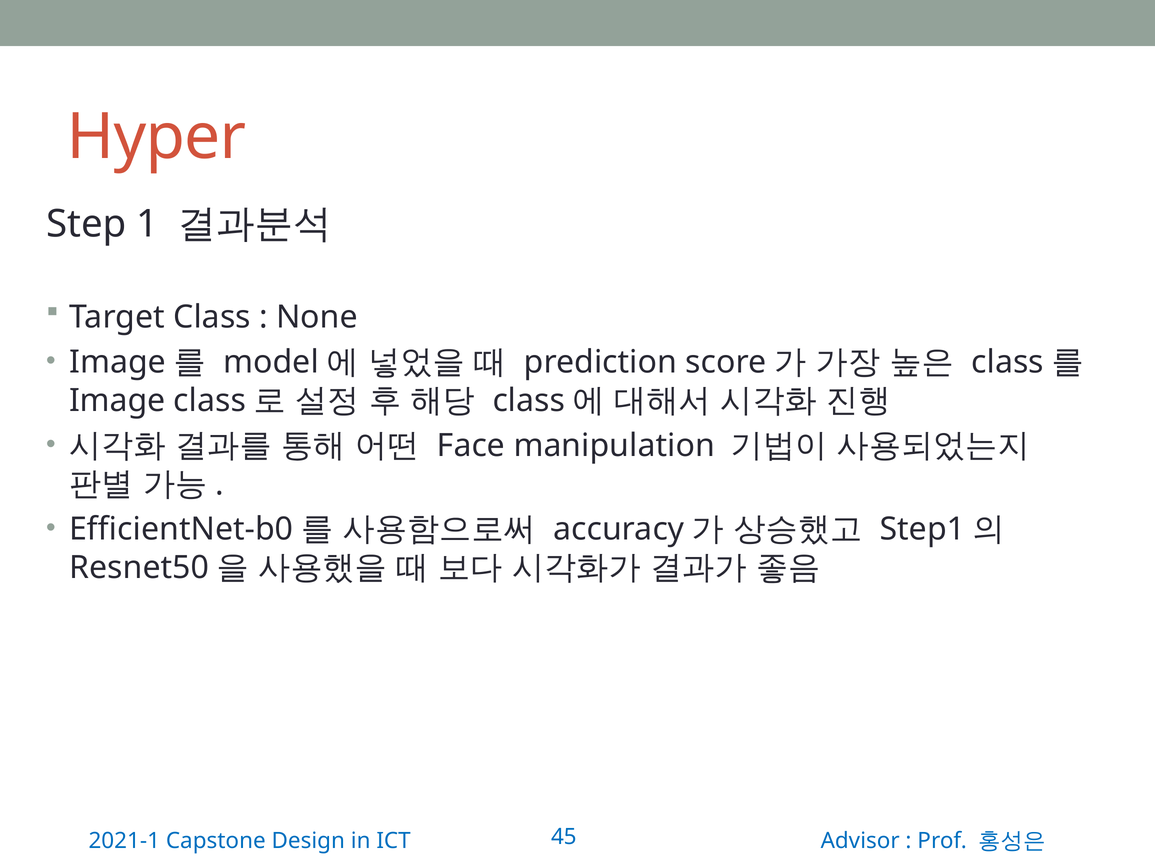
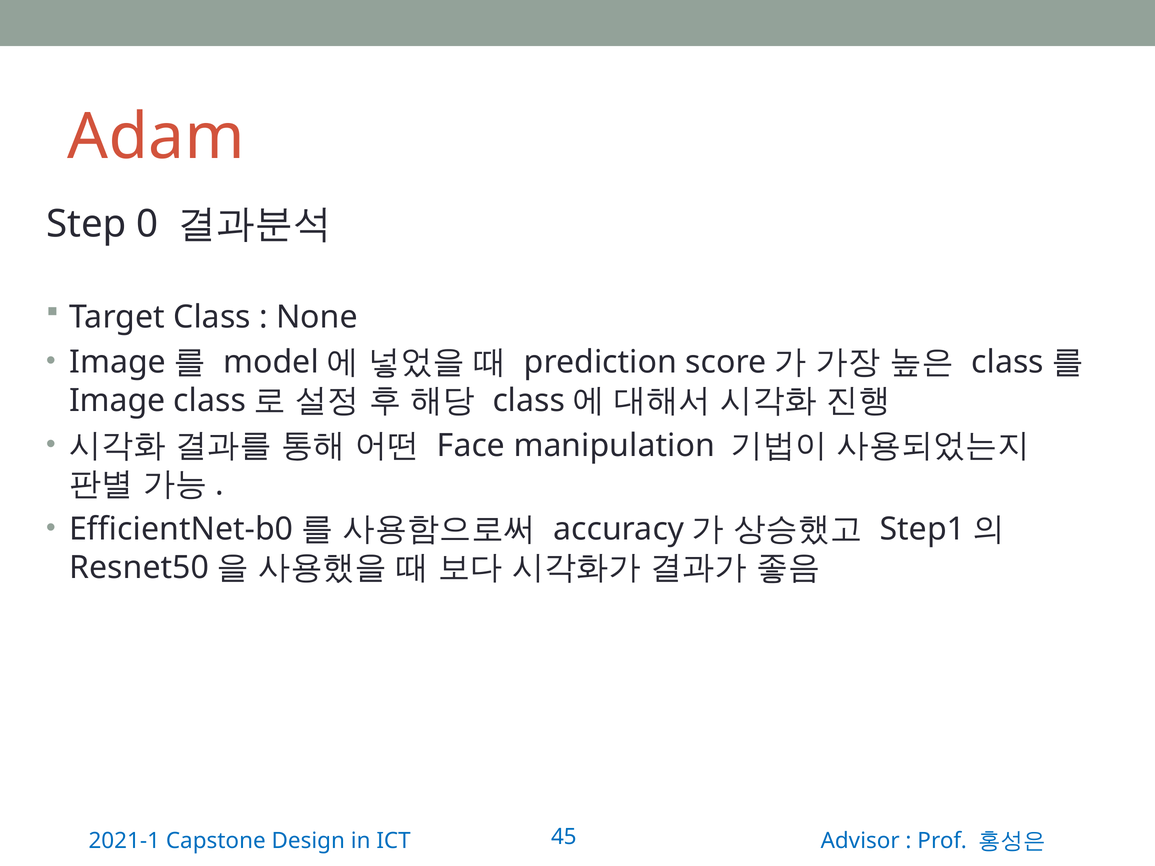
Hyper: Hyper -> Adam (156, 137)
1: 1 -> 0 (147, 224)
